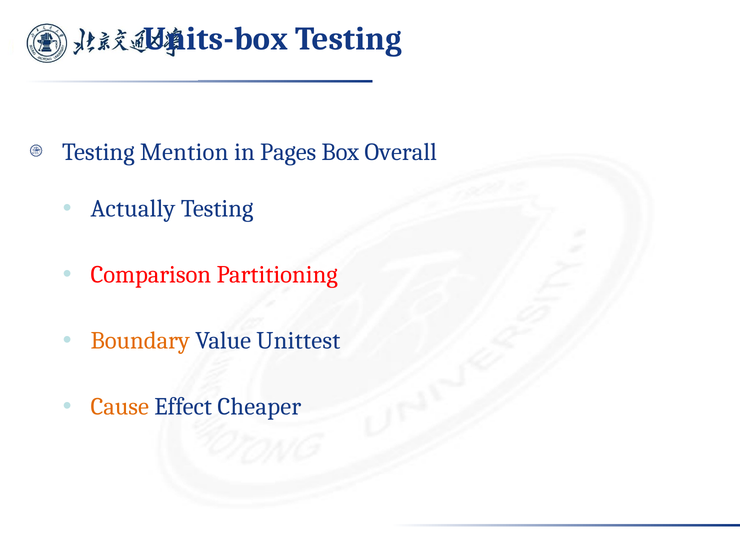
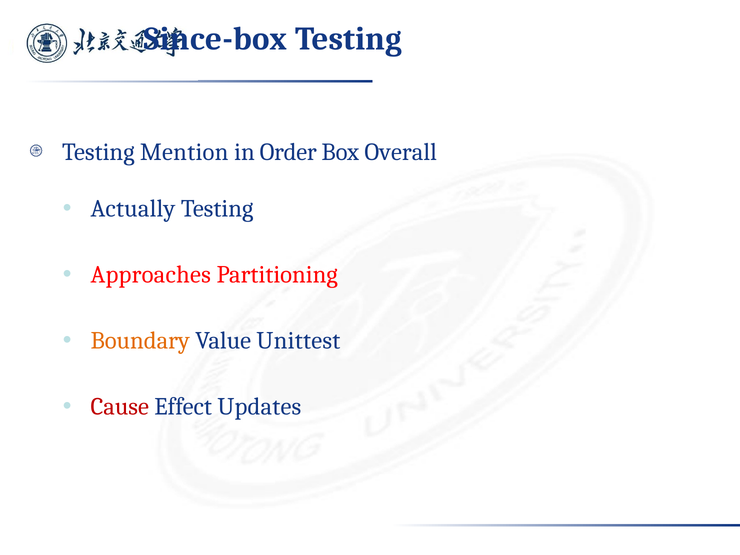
Units-box: Units-box -> Since-box (215, 39)
Pages: Pages -> Order (288, 152)
Comparison: Comparison -> Approaches (151, 275)
Cause colour: orange -> red (120, 407)
Cheaper: Cheaper -> Updates (259, 407)
